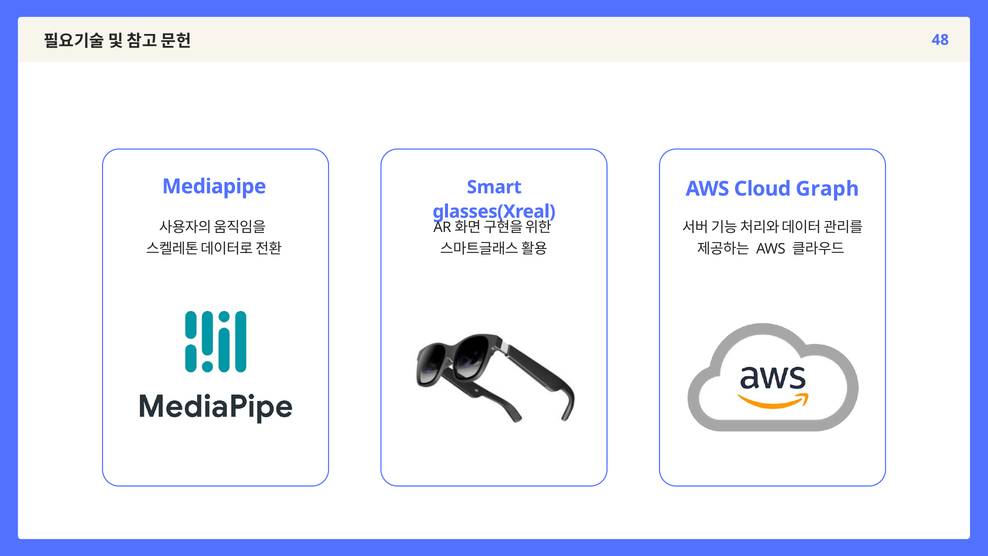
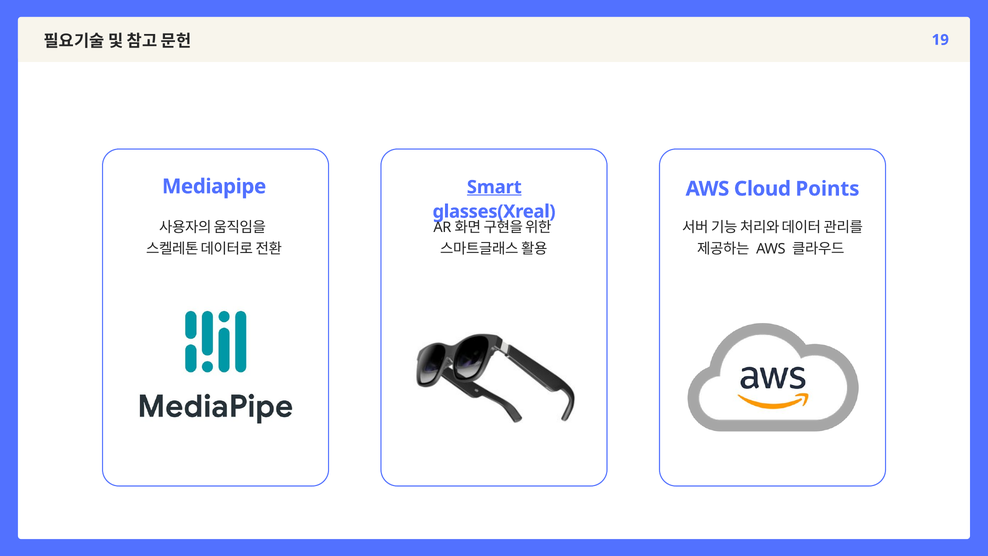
48: 48 -> 19 (940, 40)
Smart underline: none -> present (494, 187)
Graph: Graph -> Points (827, 189)
